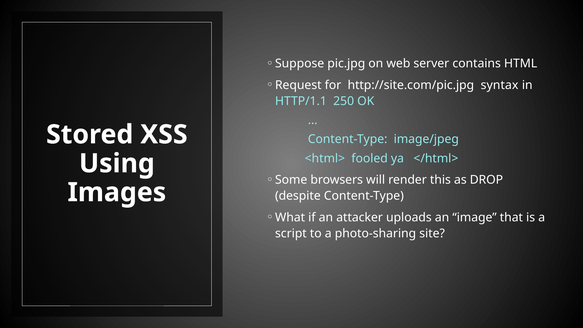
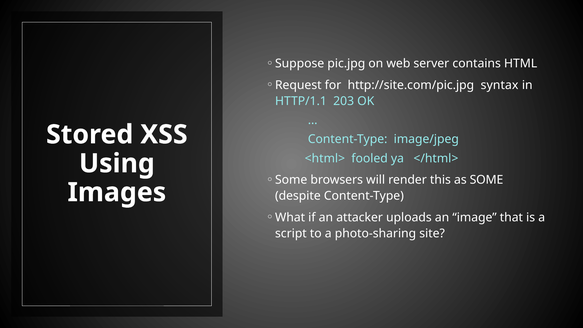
250: 250 -> 203 (344, 101)
as DROP: DROP -> SOME (486, 180)
